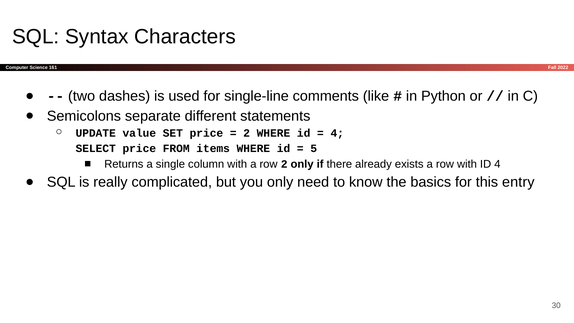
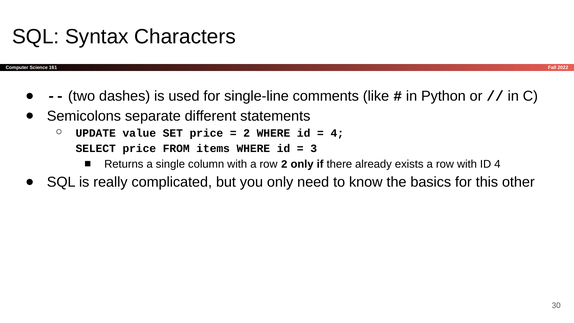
5: 5 -> 3 (314, 149)
entry: entry -> other (518, 182)
